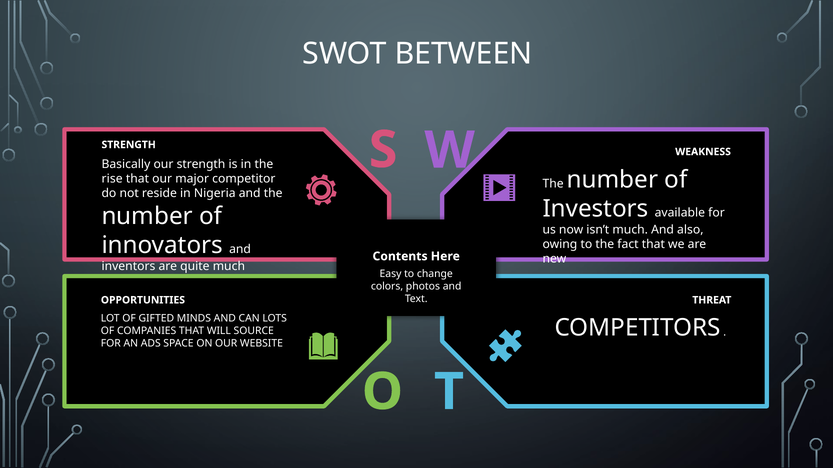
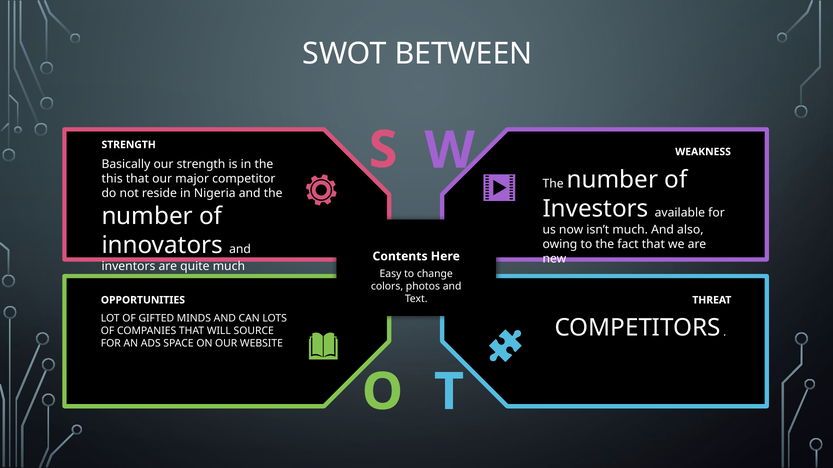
rise: rise -> this (112, 179)
